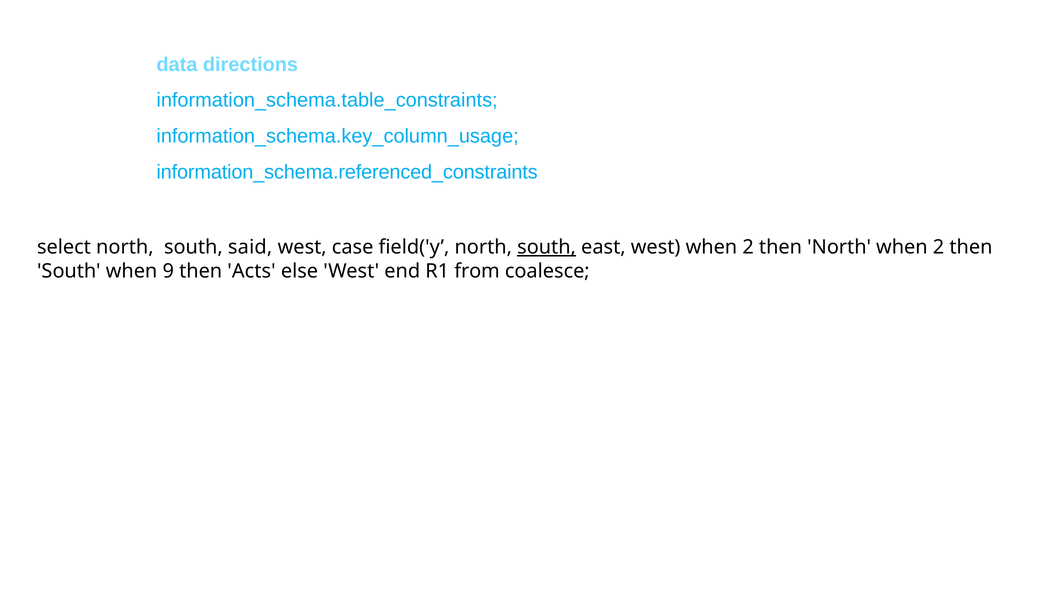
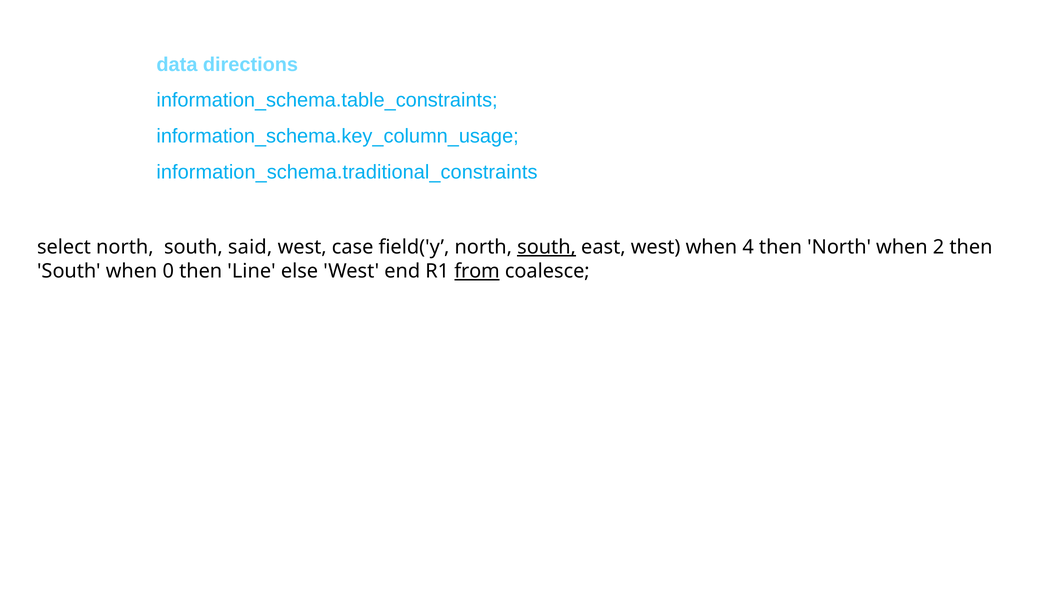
information_schema.referenced_constraints: information_schema.referenced_constraints -> information_schema.traditional_constraints (347, 172)
west when 2: 2 -> 4 (748, 247)
9: 9 -> 0 (168, 271)
Acts: Acts -> Line (252, 271)
from underline: none -> present (477, 271)
